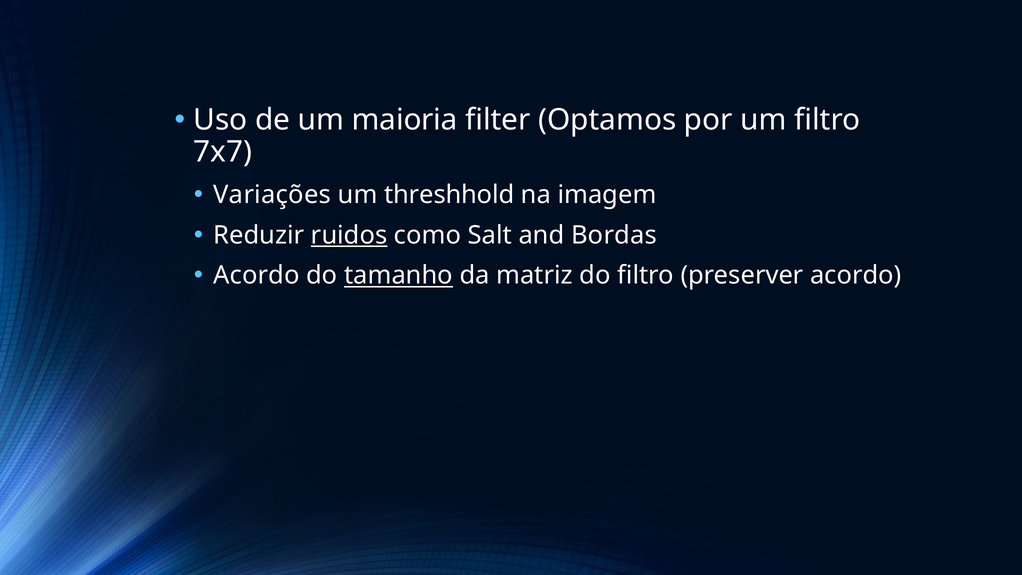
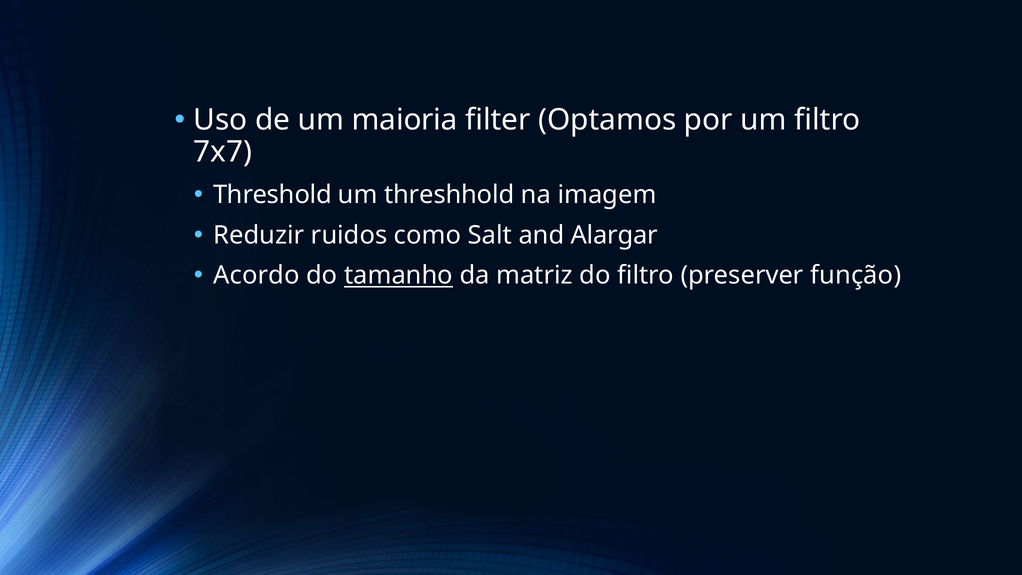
Variações: Variações -> Threshold (272, 195)
ruidos underline: present -> none (349, 235)
Bordas: Bordas -> Alargar (614, 235)
preserver acordo: acordo -> função (856, 276)
